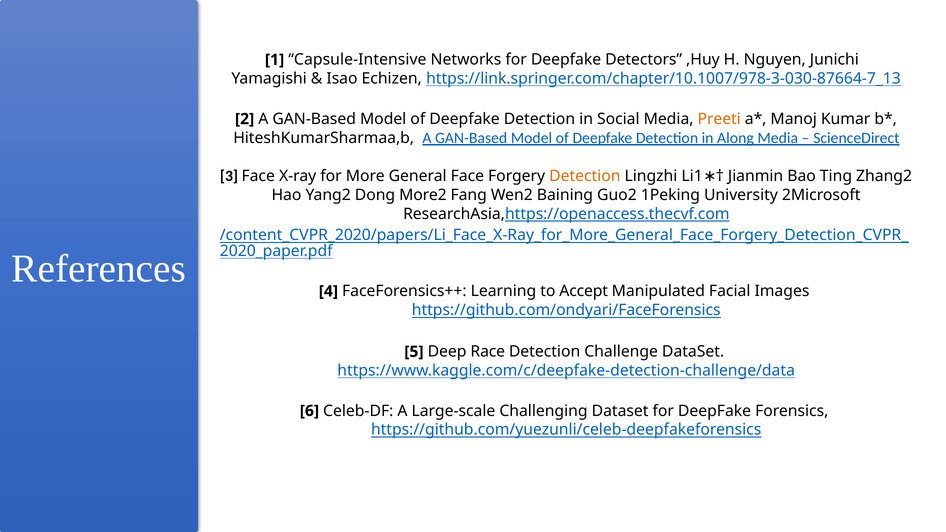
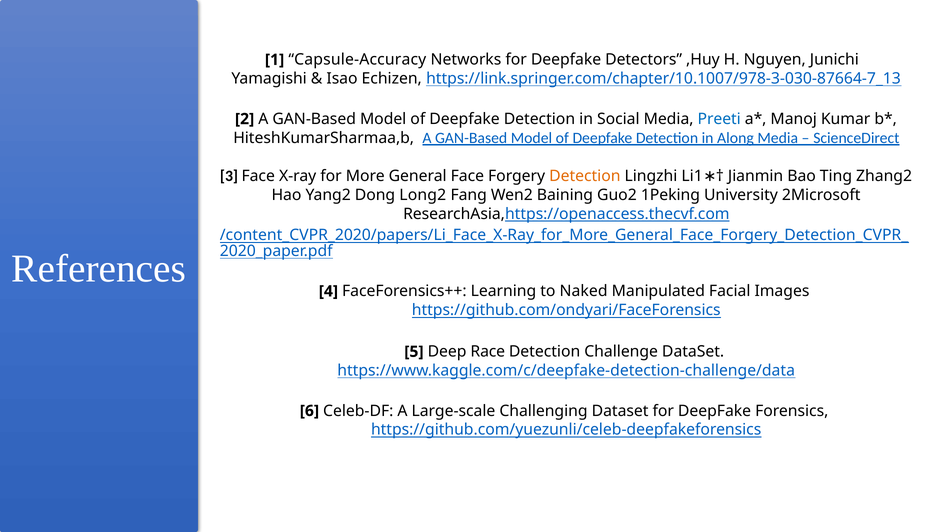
Capsule-Intensive: Capsule-Intensive -> Capsule-Accuracy (357, 60)
Preeti colour: orange -> blue (719, 119)
More2: More2 -> Long2 (423, 195)
Accept: Accept -> Naked (584, 291)
